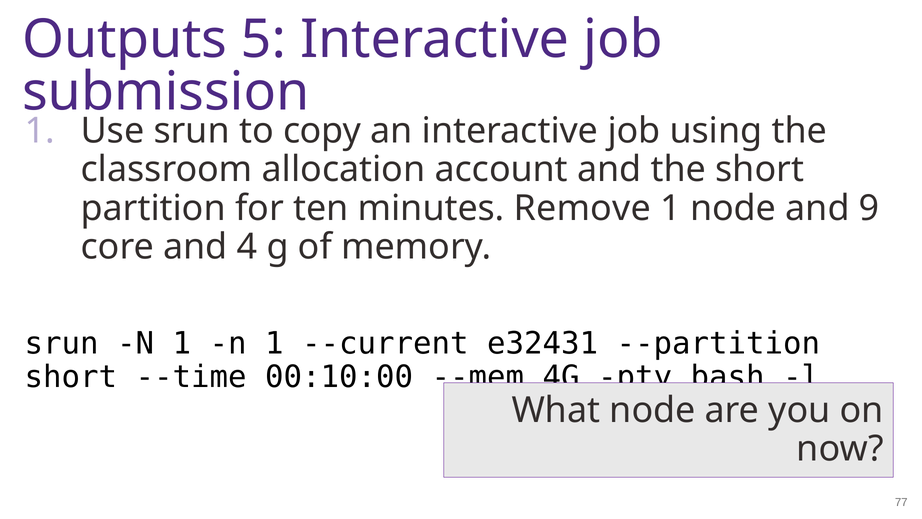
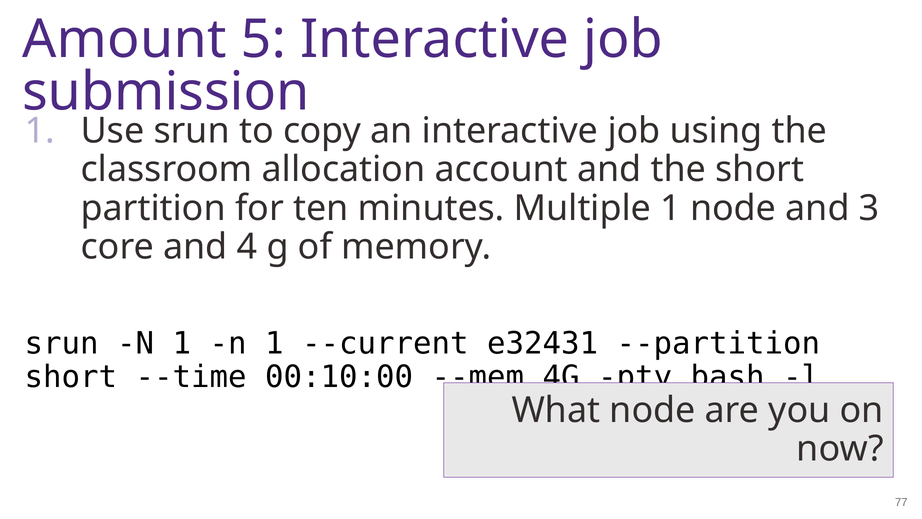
Outputs: Outputs -> Amount (124, 40)
Remove: Remove -> Multiple (582, 208)
9: 9 -> 3 (869, 208)
